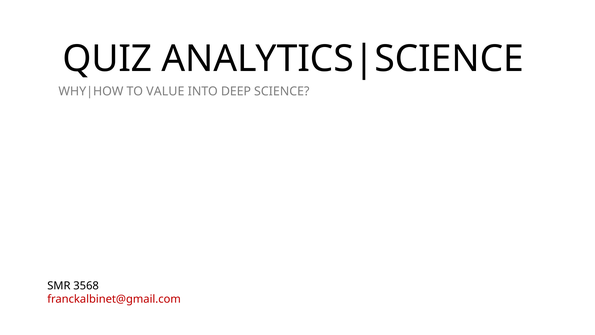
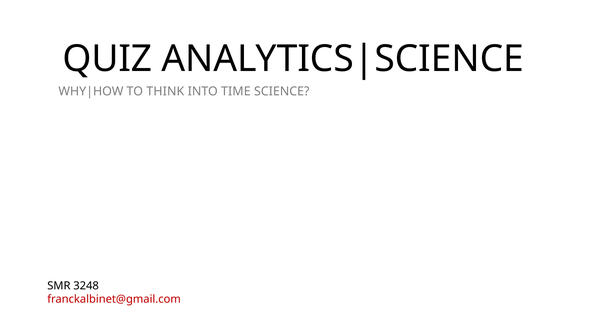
VALUE: VALUE -> THINK (165, 91)
DEEP: DEEP -> TIME (236, 91)
3568: 3568 -> 3248 (86, 286)
